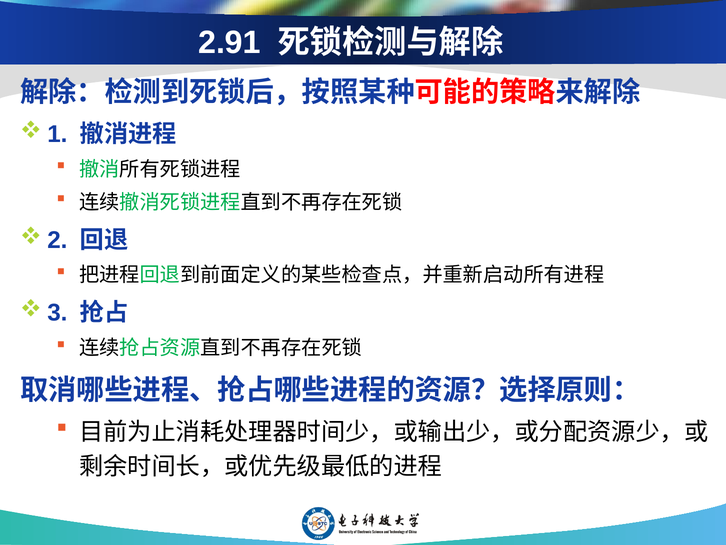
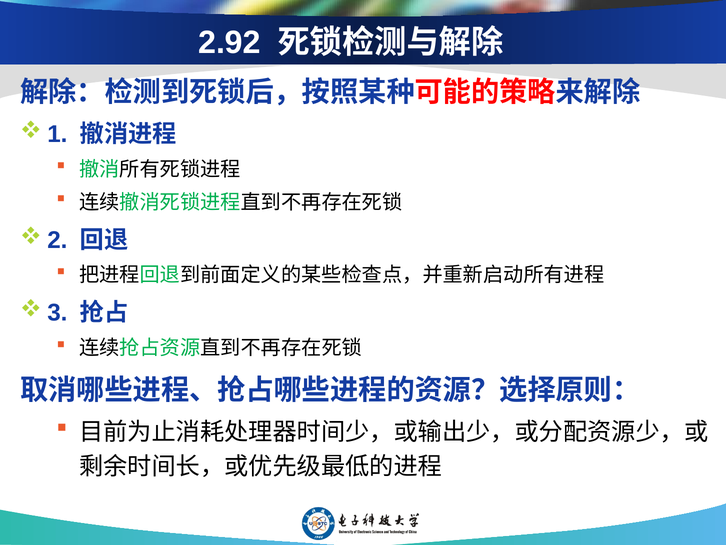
2.91: 2.91 -> 2.92 (229, 43)
